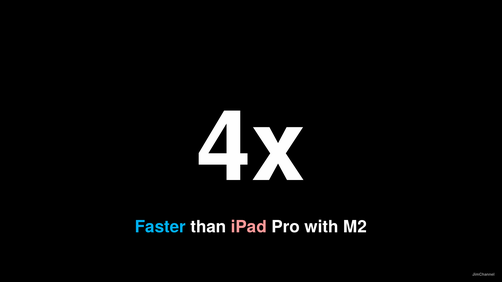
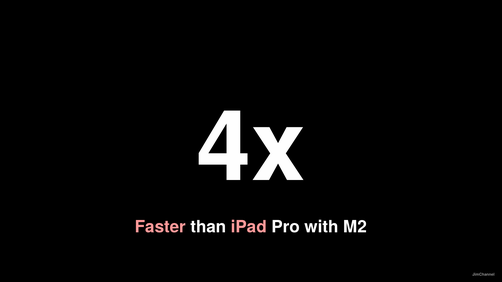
Faster colour: light blue -> pink (160, 227)
